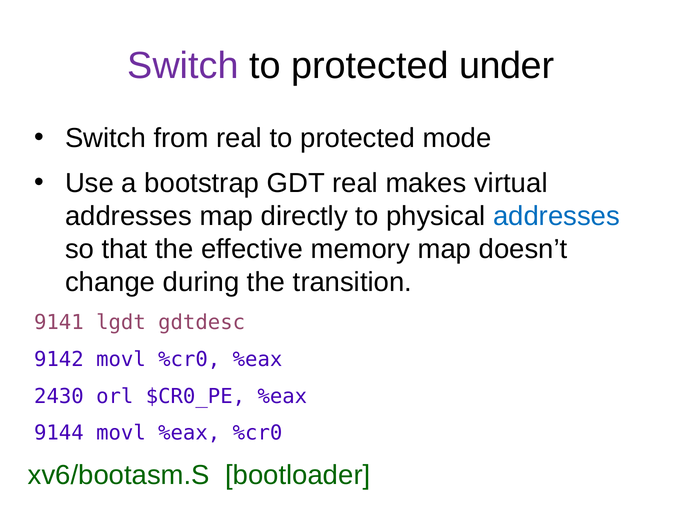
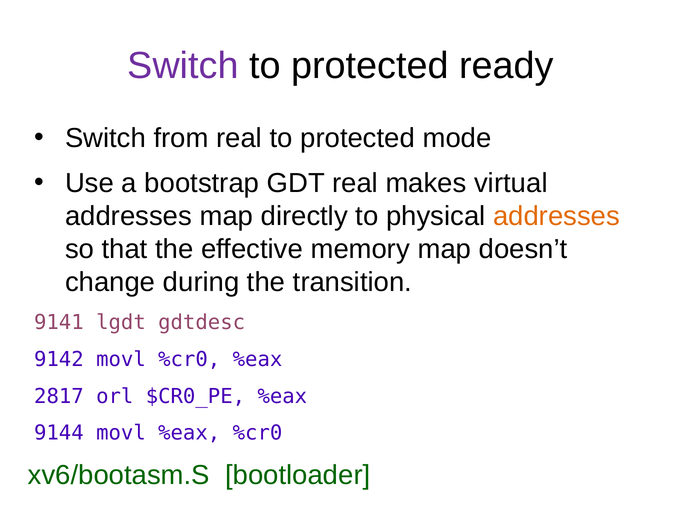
under: under -> ready (506, 66)
addresses colour: blue -> orange (556, 216)
2430: 2430 -> 2817 (59, 397)
